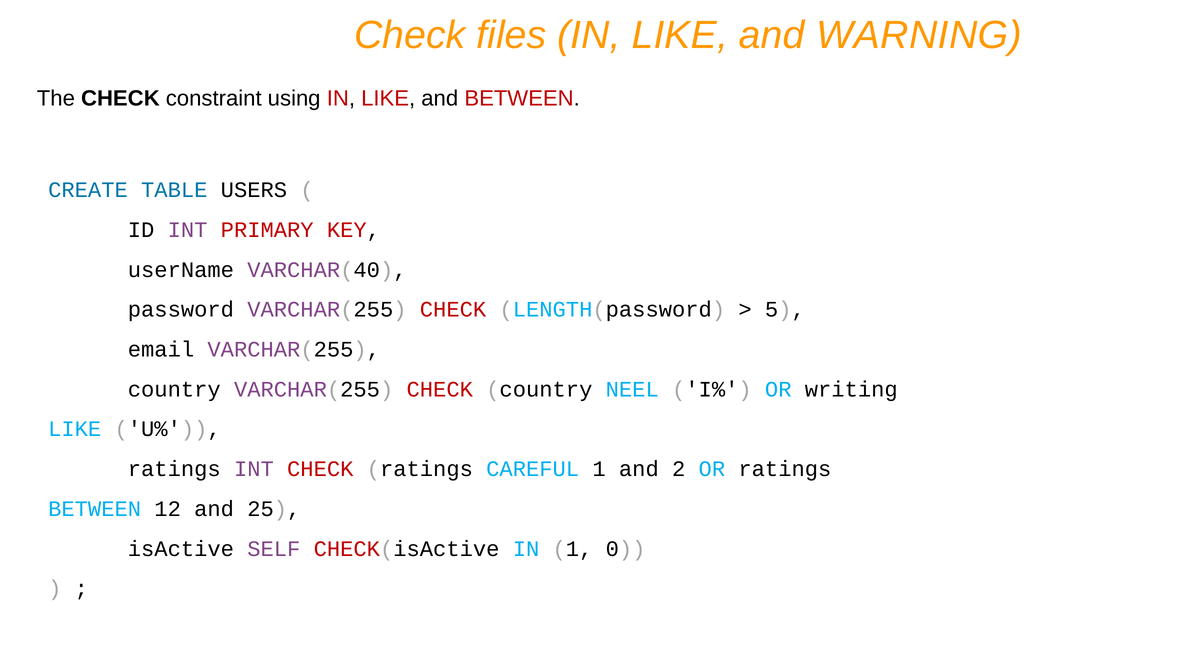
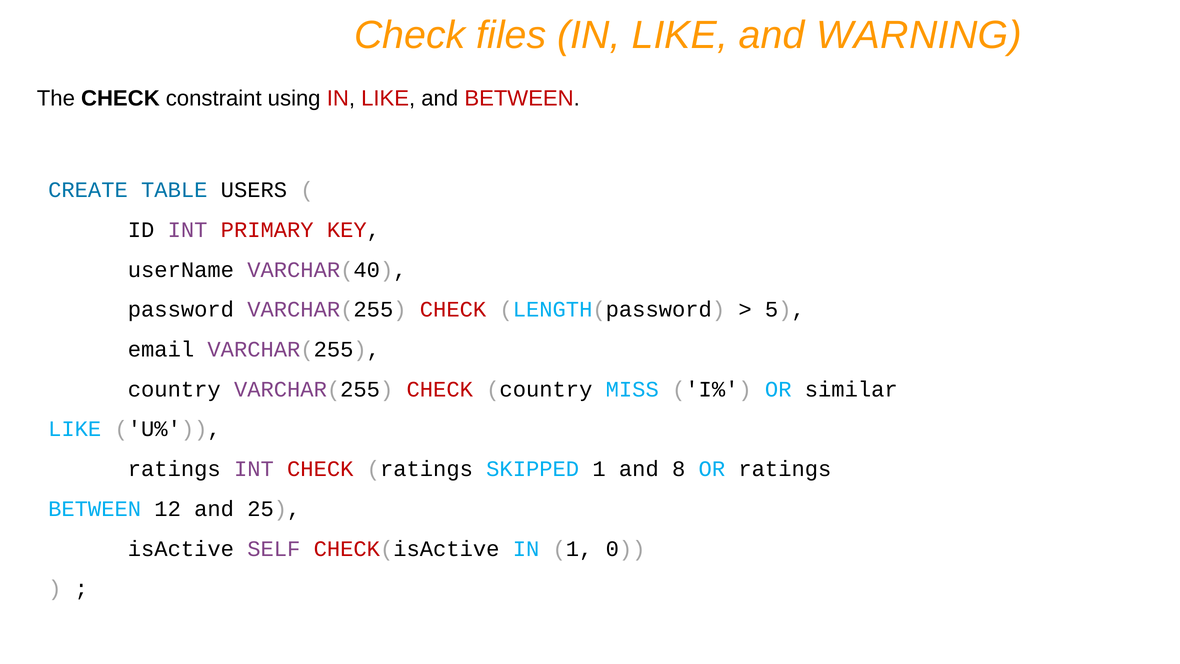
NEEL: NEEL -> MISS (632, 389)
writing: writing -> similar (851, 389)
CAREFUL: CAREFUL -> SKIPPED (533, 469)
2: 2 -> 8 (679, 469)
